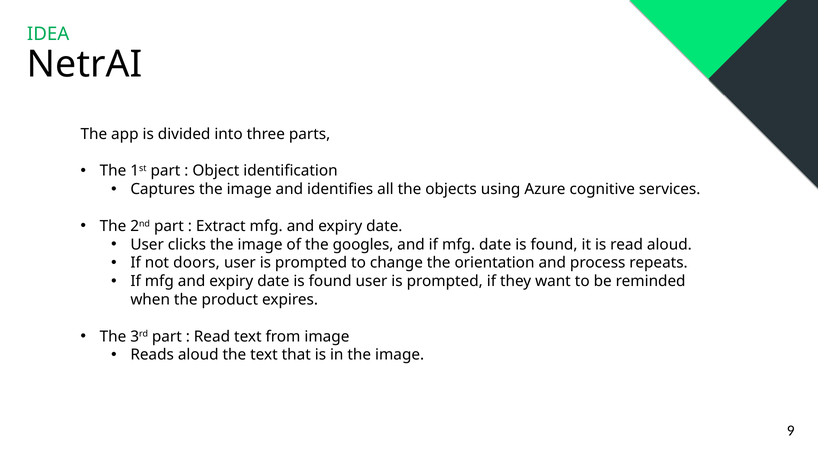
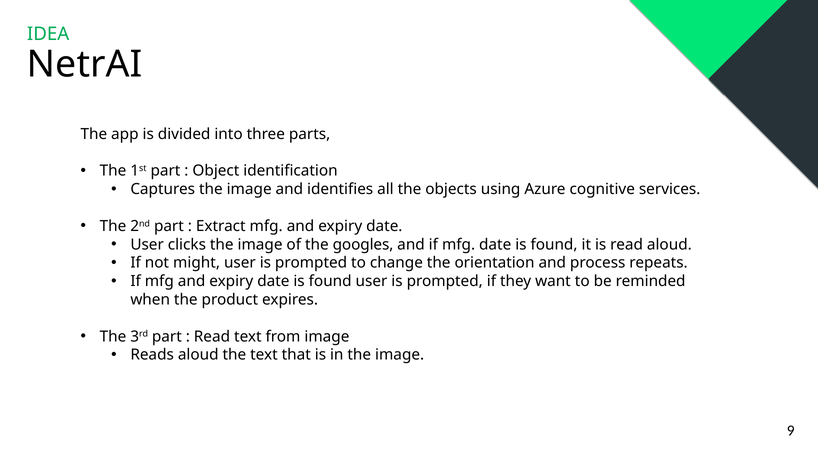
doors: doors -> might (197, 263)
